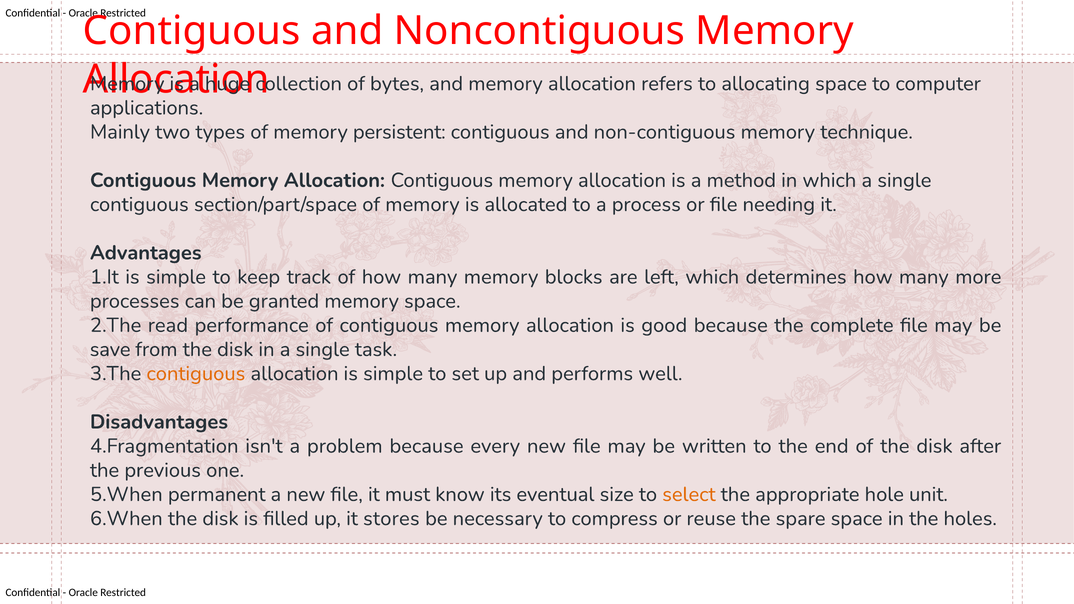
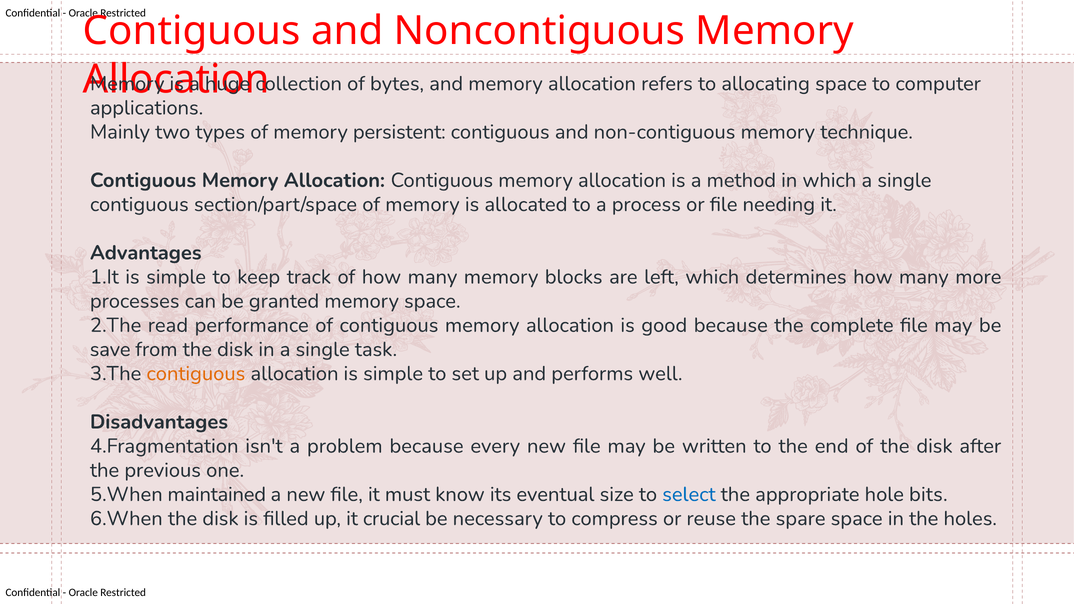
permanent: permanent -> maintained (217, 494)
select colour: orange -> blue (689, 494)
unit: unit -> bits (928, 494)
stores: stores -> crucial (392, 519)
